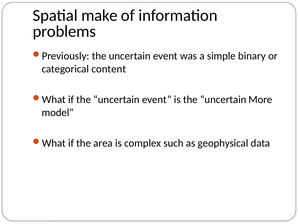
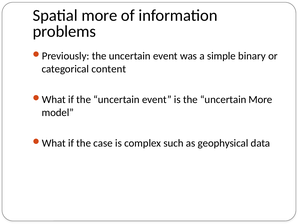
Spatial make: make -> more (99, 15)
area: area -> case (103, 143)
